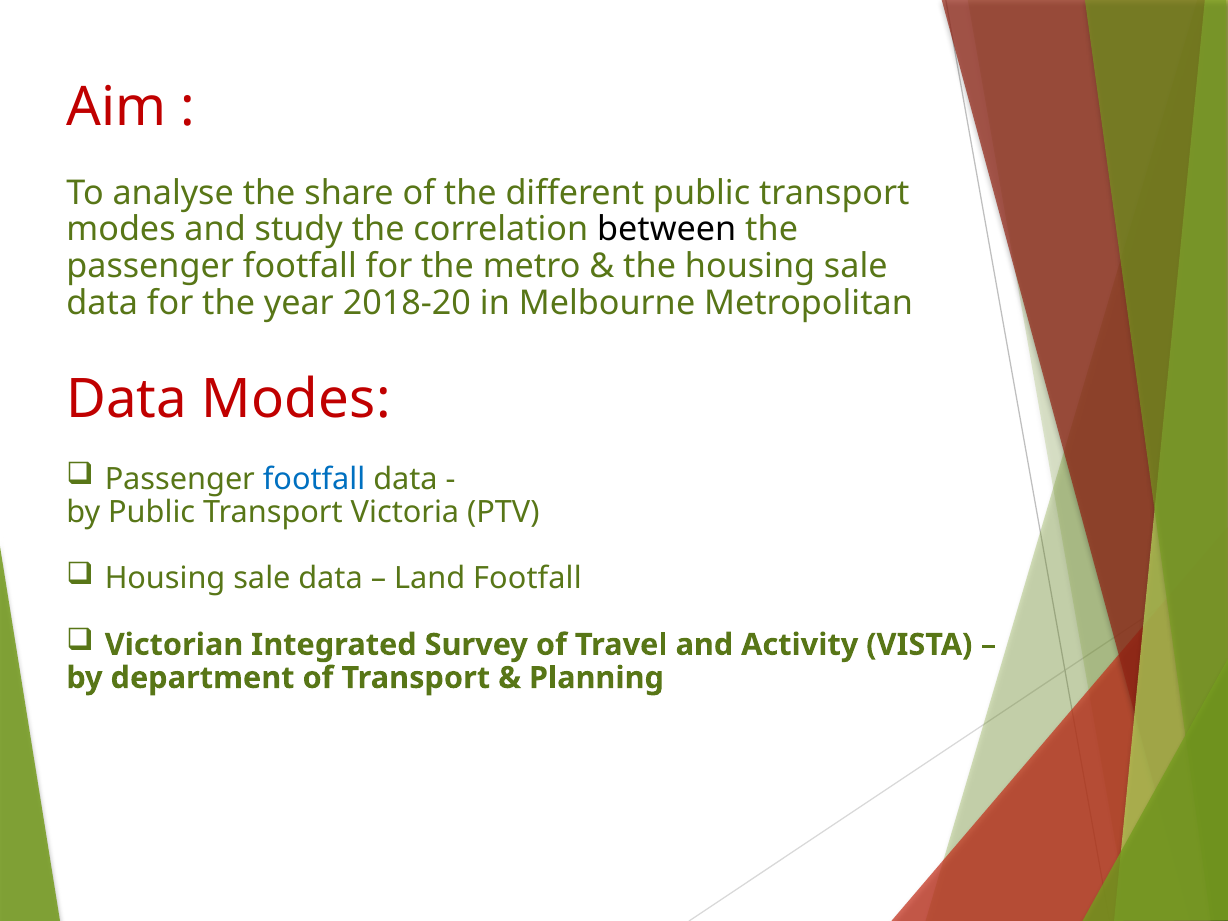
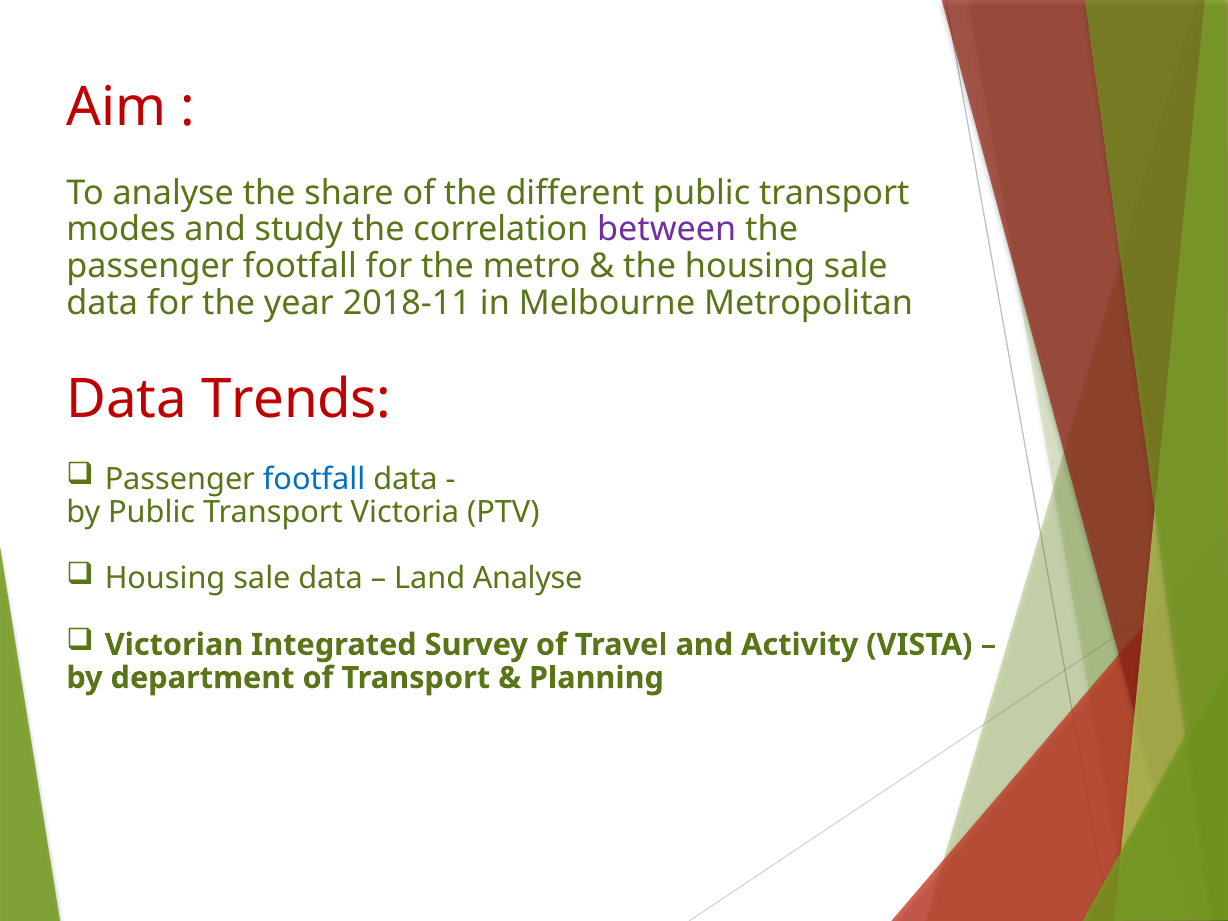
between colour: black -> purple (667, 230)
2018-20: 2018-20 -> 2018-11 (407, 303)
Data Modes: Modes -> Trends (296, 400)
Land Footfall: Footfall -> Analyse (528, 578)
